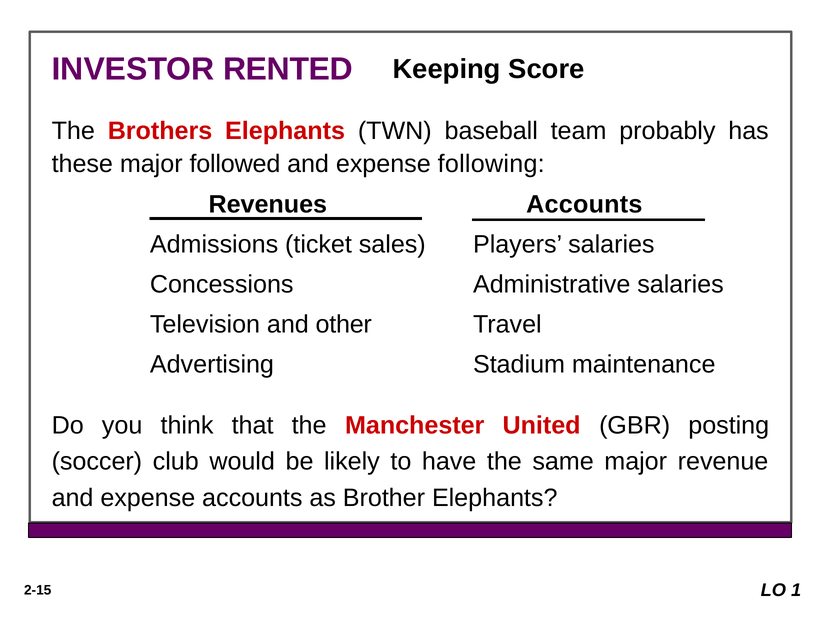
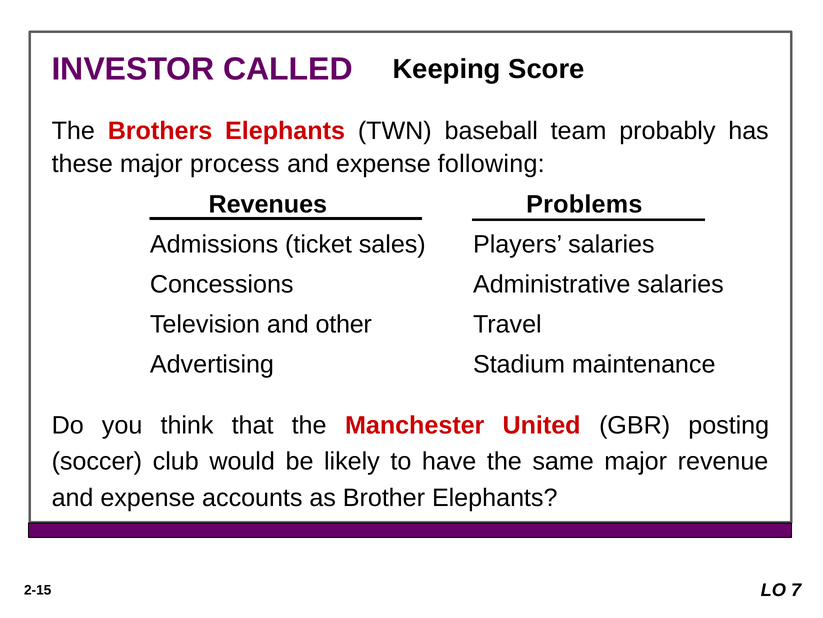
RENTED: RENTED -> CALLED (288, 69)
followed: followed -> process (235, 164)
Revenues Accounts: Accounts -> Problems (584, 204)
1: 1 -> 7 (796, 590)
